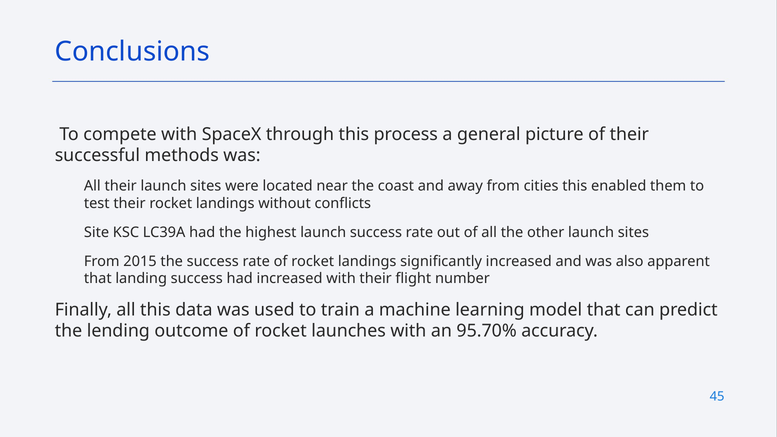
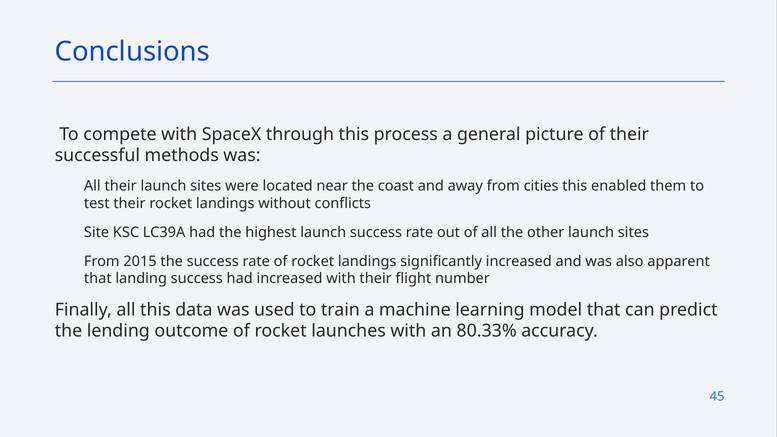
95.70%: 95.70% -> 80.33% (487, 331)
